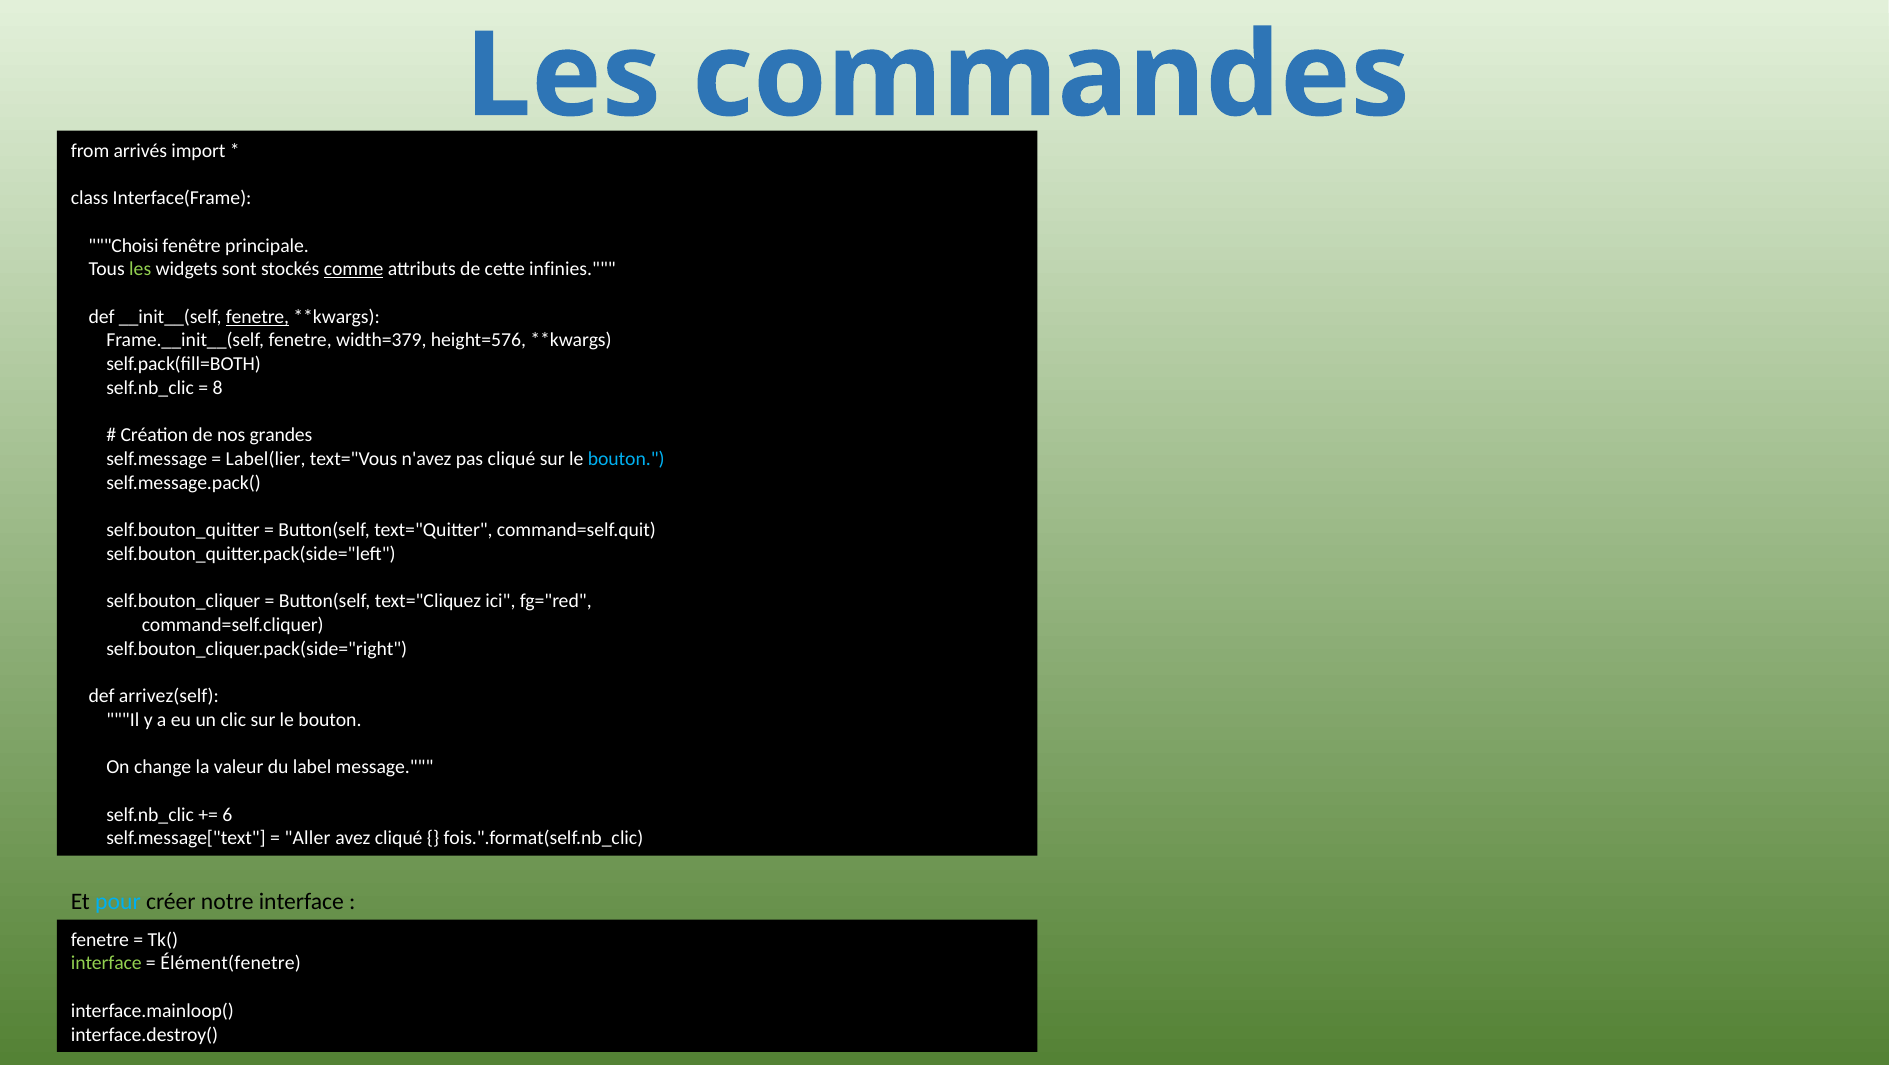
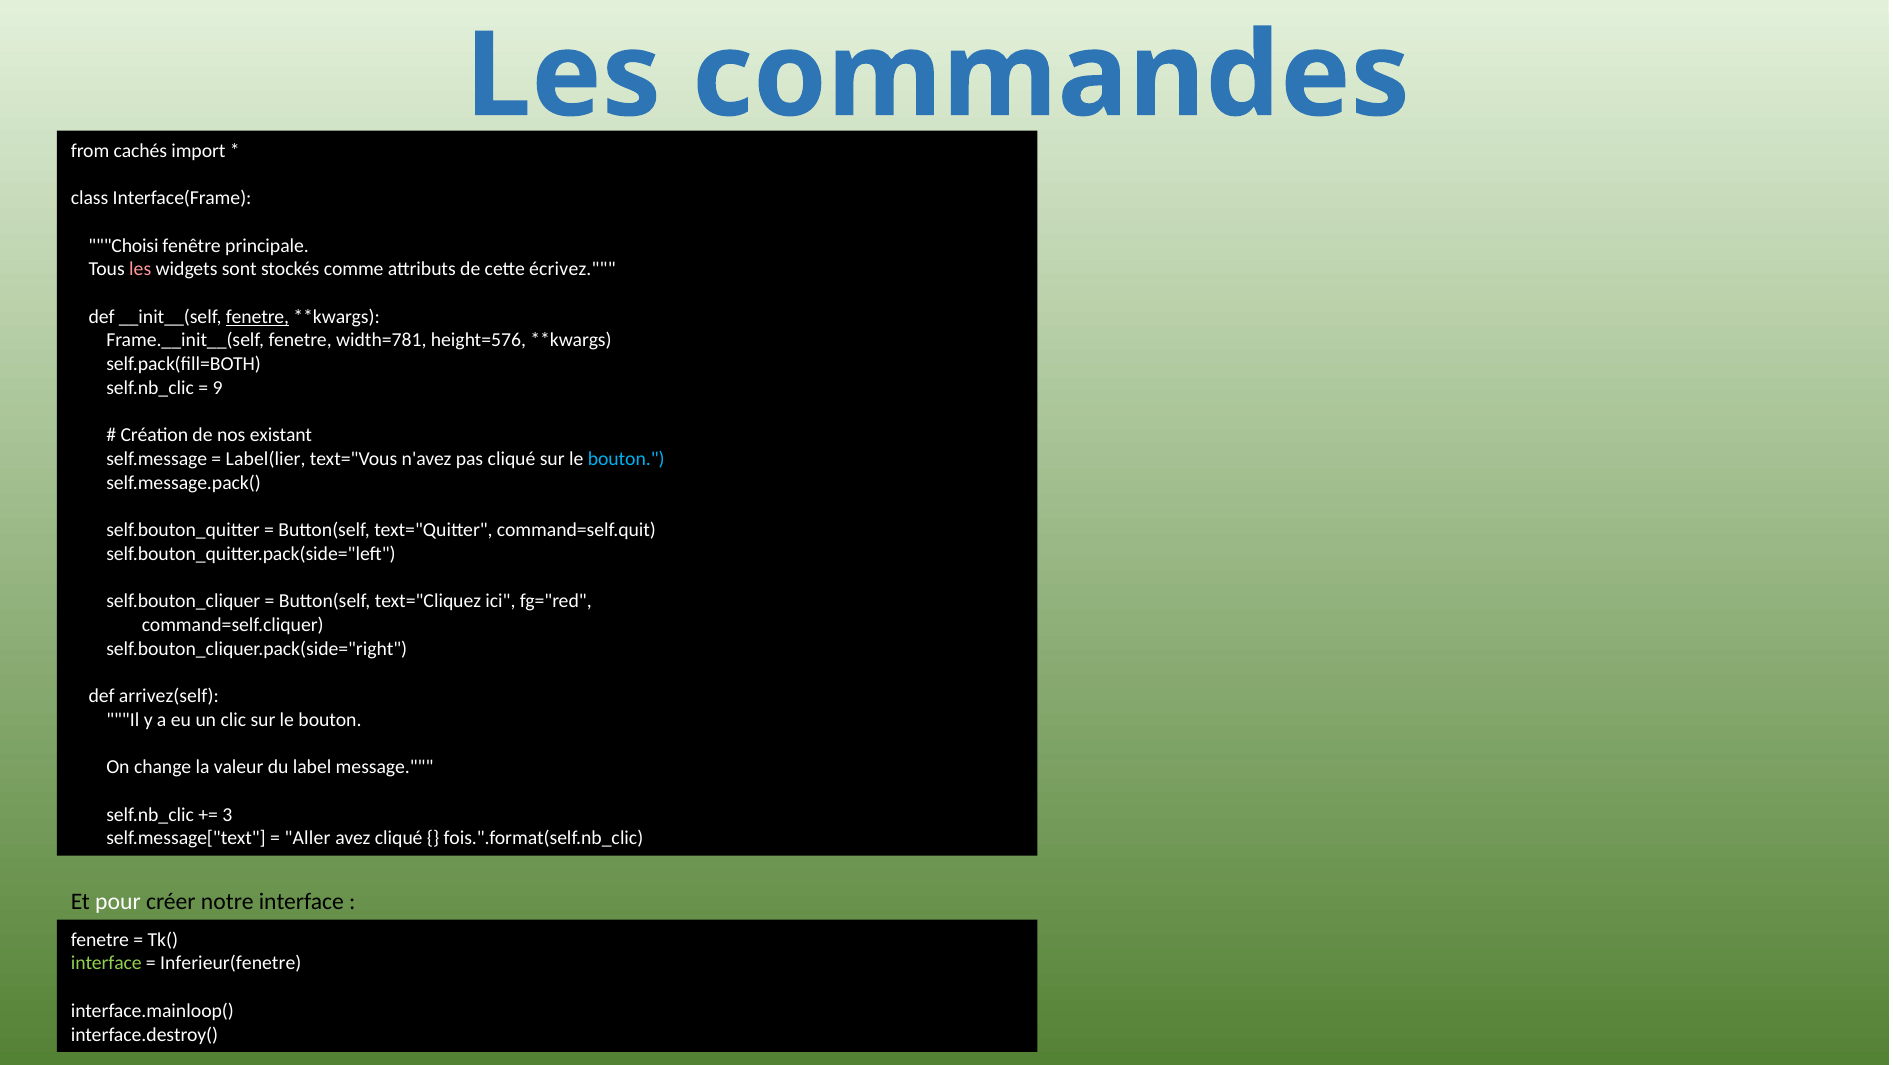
arrivés: arrivés -> cachés (140, 151)
les colour: light green -> pink (140, 269)
comme underline: present -> none (354, 269)
infinies: infinies -> écrivez (572, 269)
width=379: width=379 -> width=781 (381, 340)
8: 8 -> 9 (218, 388)
grandes: grandes -> existant (281, 435)
6: 6 -> 3 (227, 814)
pour colour: light blue -> white (118, 902)
Élément(fenetre: Élément(fenetre -> Inferieur(fenetre (231, 963)
